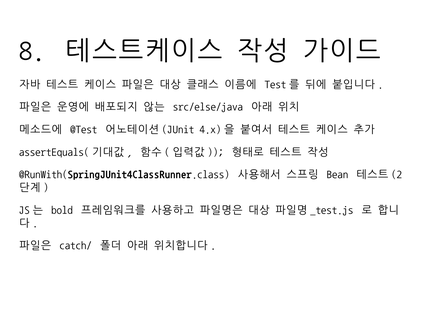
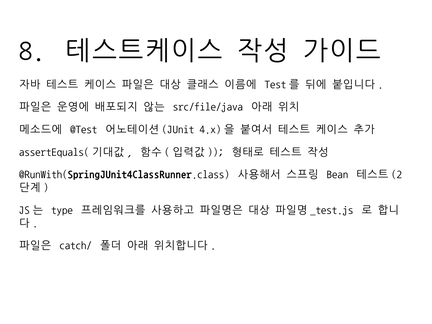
src/else/java: src/else/java -> src/file/java (208, 107)
bold: bold -> type (62, 210)
